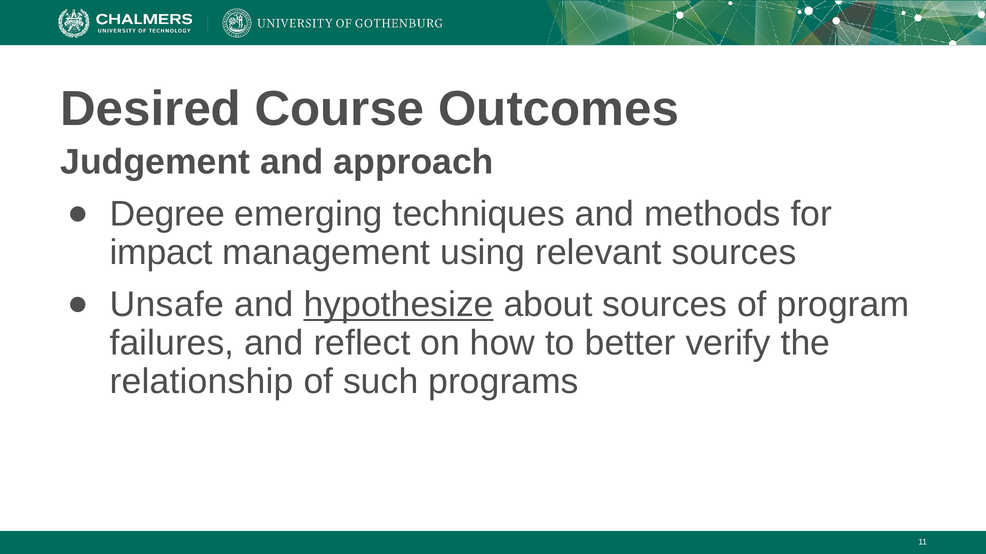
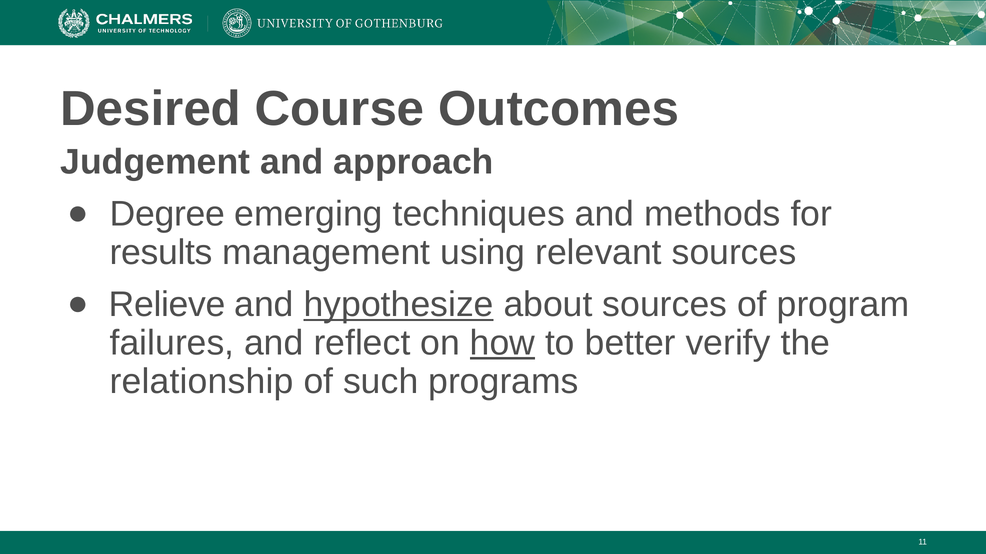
impact: impact -> results (161, 253)
Unsafe: Unsafe -> Relieve (167, 305)
how underline: none -> present (503, 343)
